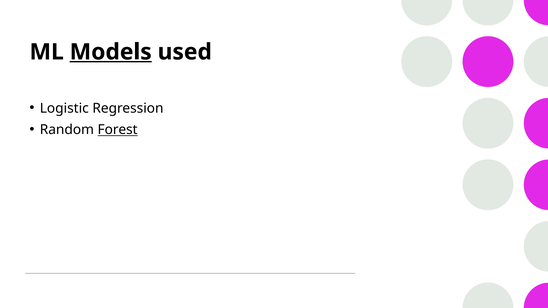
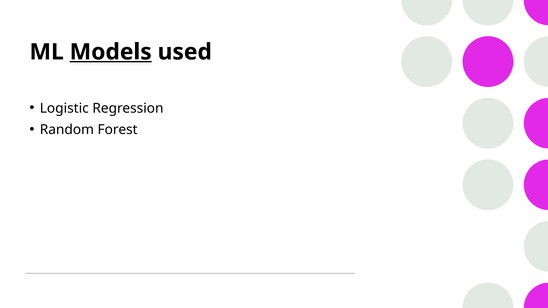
Forest underline: present -> none (118, 130)
